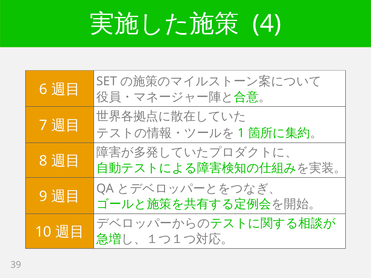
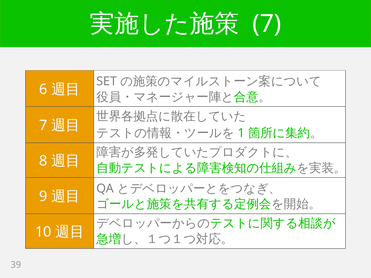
4: 4 -> 7 (267, 24)
